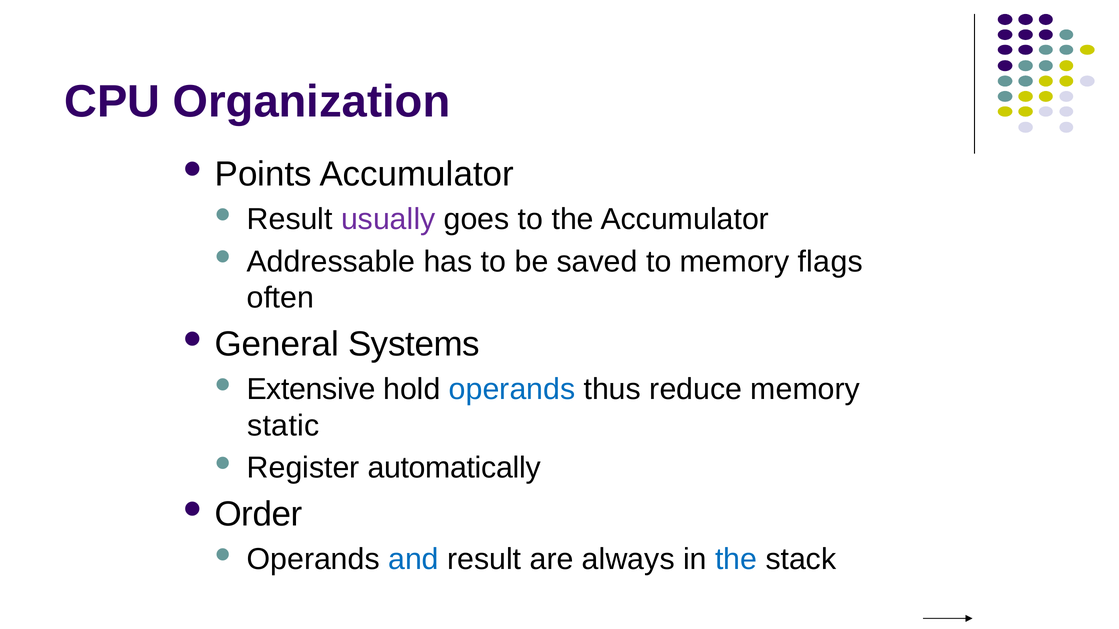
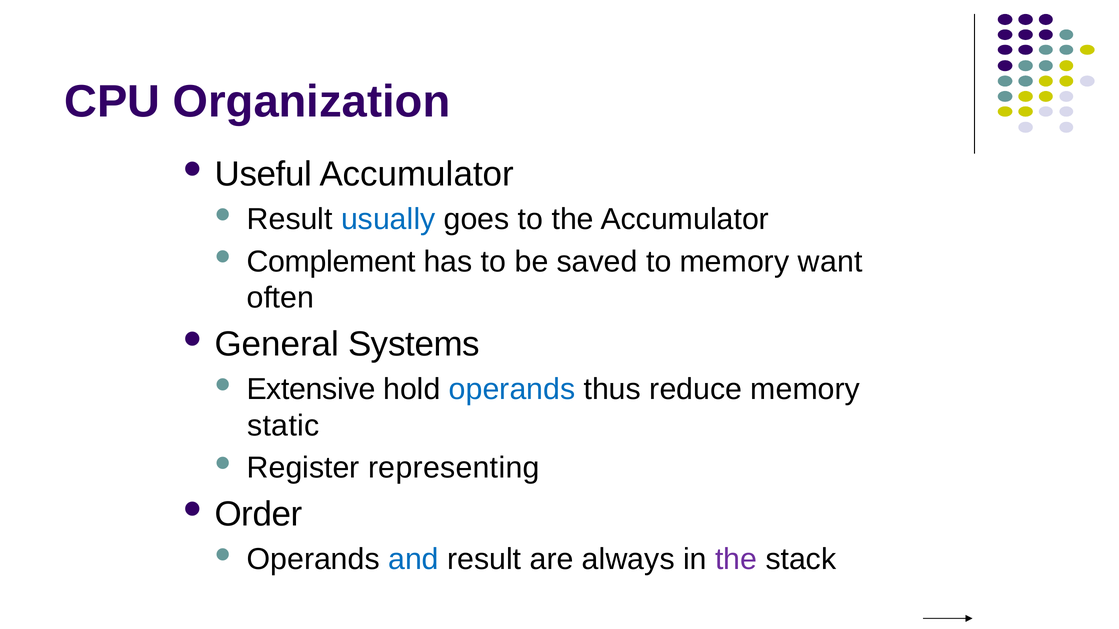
Points: Points -> Useful (263, 174)
usually colour: purple -> blue (388, 219)
Addressable: Addressable -> Complement (331, 262)
flags: flags -> want (830, 262)
automatically: automatically -> representing (454, 468)
the colour: blue -> purple (736, 560)
